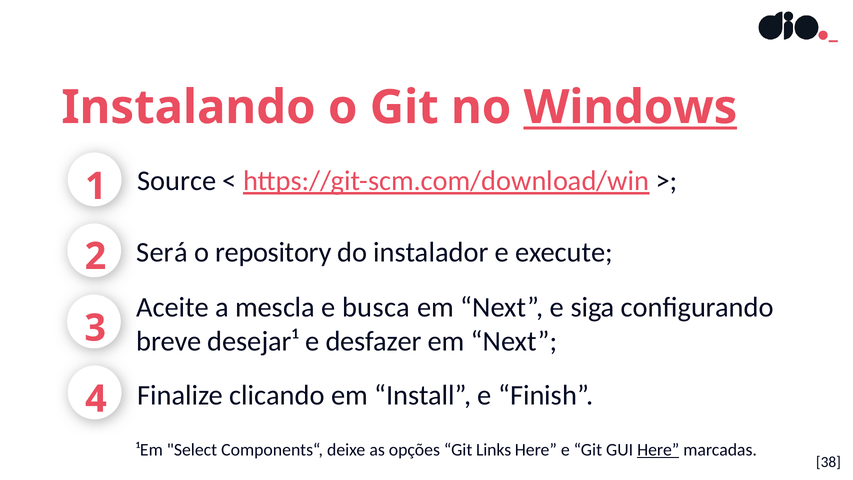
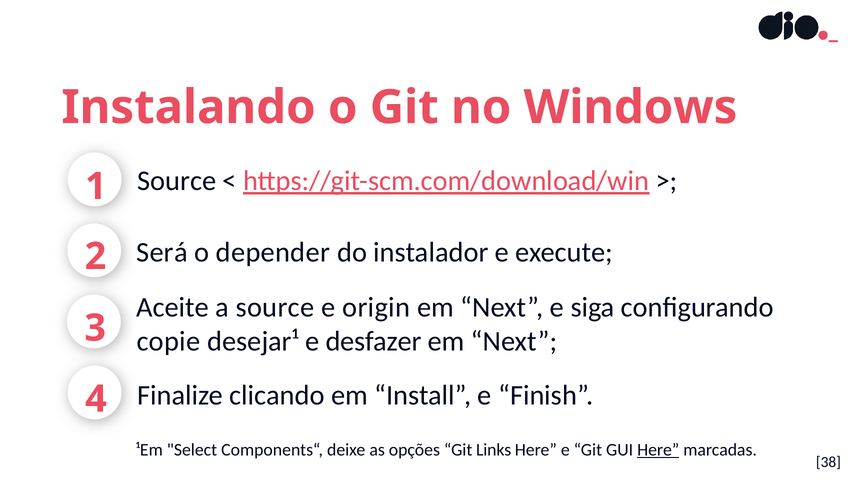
Windows underline: present -> none (630, 107)
repository: repository -> depender (273, 252)
a mescla: mescla -> source (275, 307)
busca: busca -> origin (376, 307)
breve: breve -> copie (169, 341)
